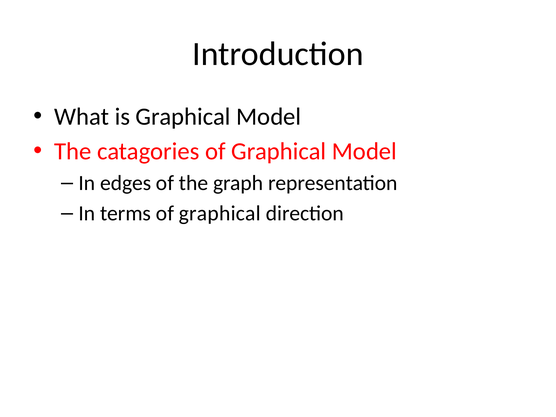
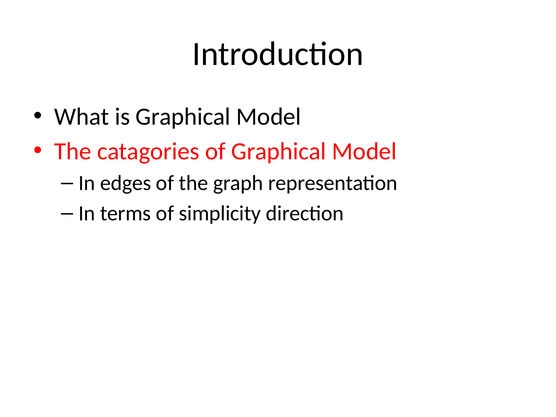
terms of graphical: graphical -> simplicity (220, 213)
